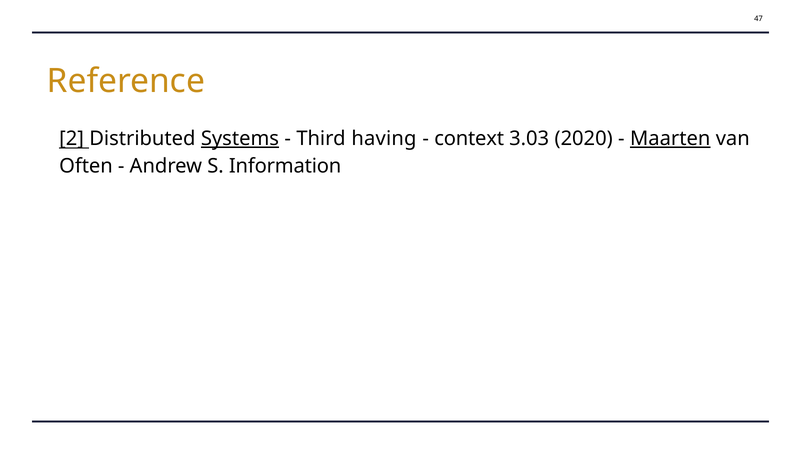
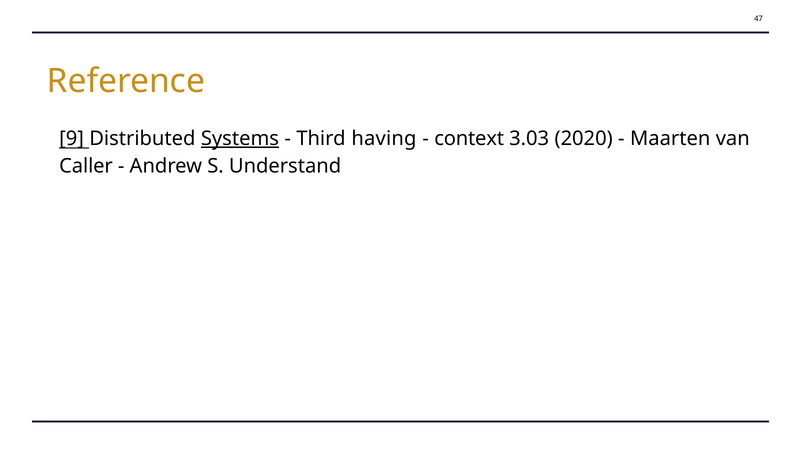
2: 2 -> 9 (72, 138)
Maarten underline: present -> none (670, 138)
Often: Often -> Caller (86, 166)
Information: Information -> Understand (285, 166)
